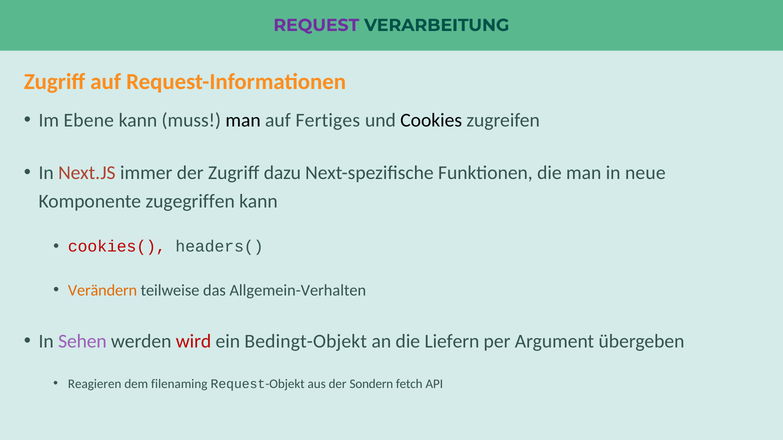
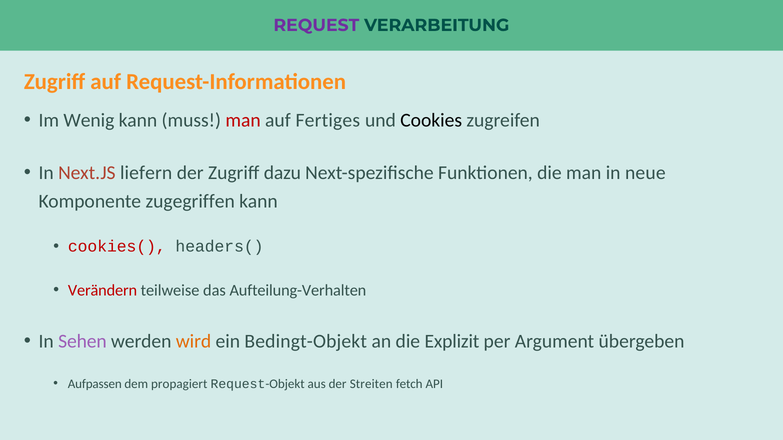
Ebene: Ebene -> Wenig (89, 120)
man colour: black -> red (243, 120)
immer: immer -> liefern (146, 173)
Verändern colour: orange -> red (103, 291)
Allgemein-Verhalten: Allgemein-Verhalten -> Aufteilung-Verhalten (298, 291)
wird colour: red -> orange (193, 342)
Liefern: Liefern -> Explizit (452, 342)
Reagieren: Reagieren -> Aufpassen (95, 384)
filenaming: filenaming -> propagiert (179, 384)
Sondern: Sondern -> Streiten (371, 384)
